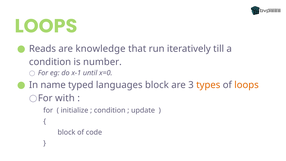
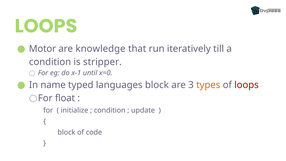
Reads: Reads -> Motor (42, 49)
number: number -> stripper (102, 62)
loops colour: orange -> red (247, 85)
with: with -> float (65, 98)
